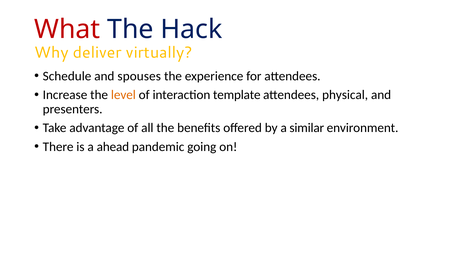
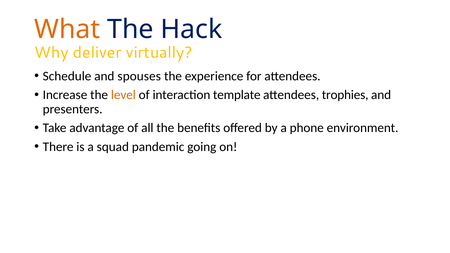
What colour: red -> orange (67, 29)
physical: physical -> trophies (345, 95)
similar: similar -> phone (307, 128)
ahead: ahead -> squad (113, 147)
